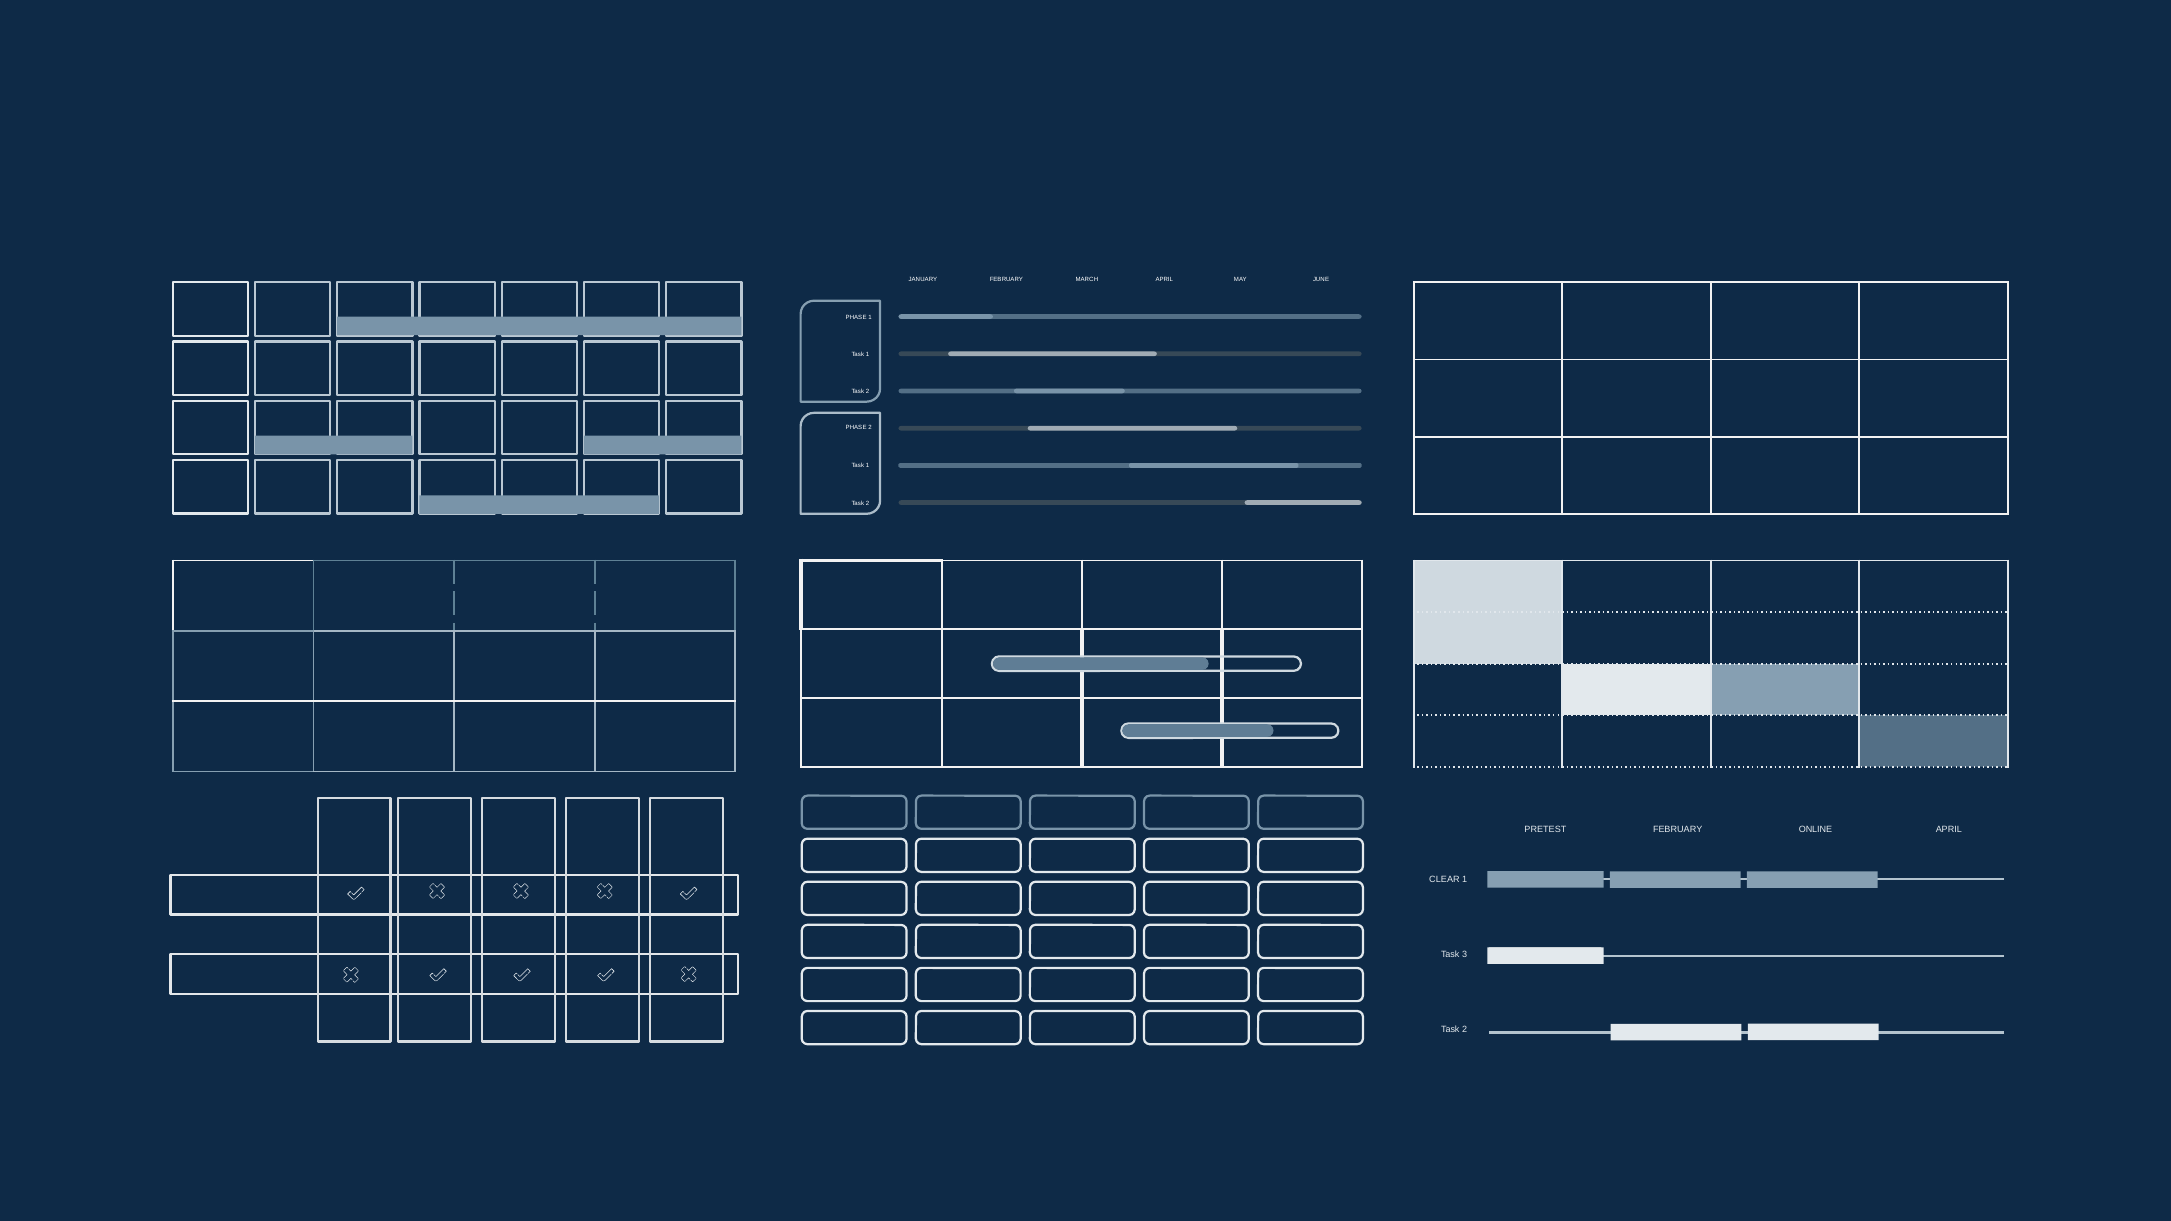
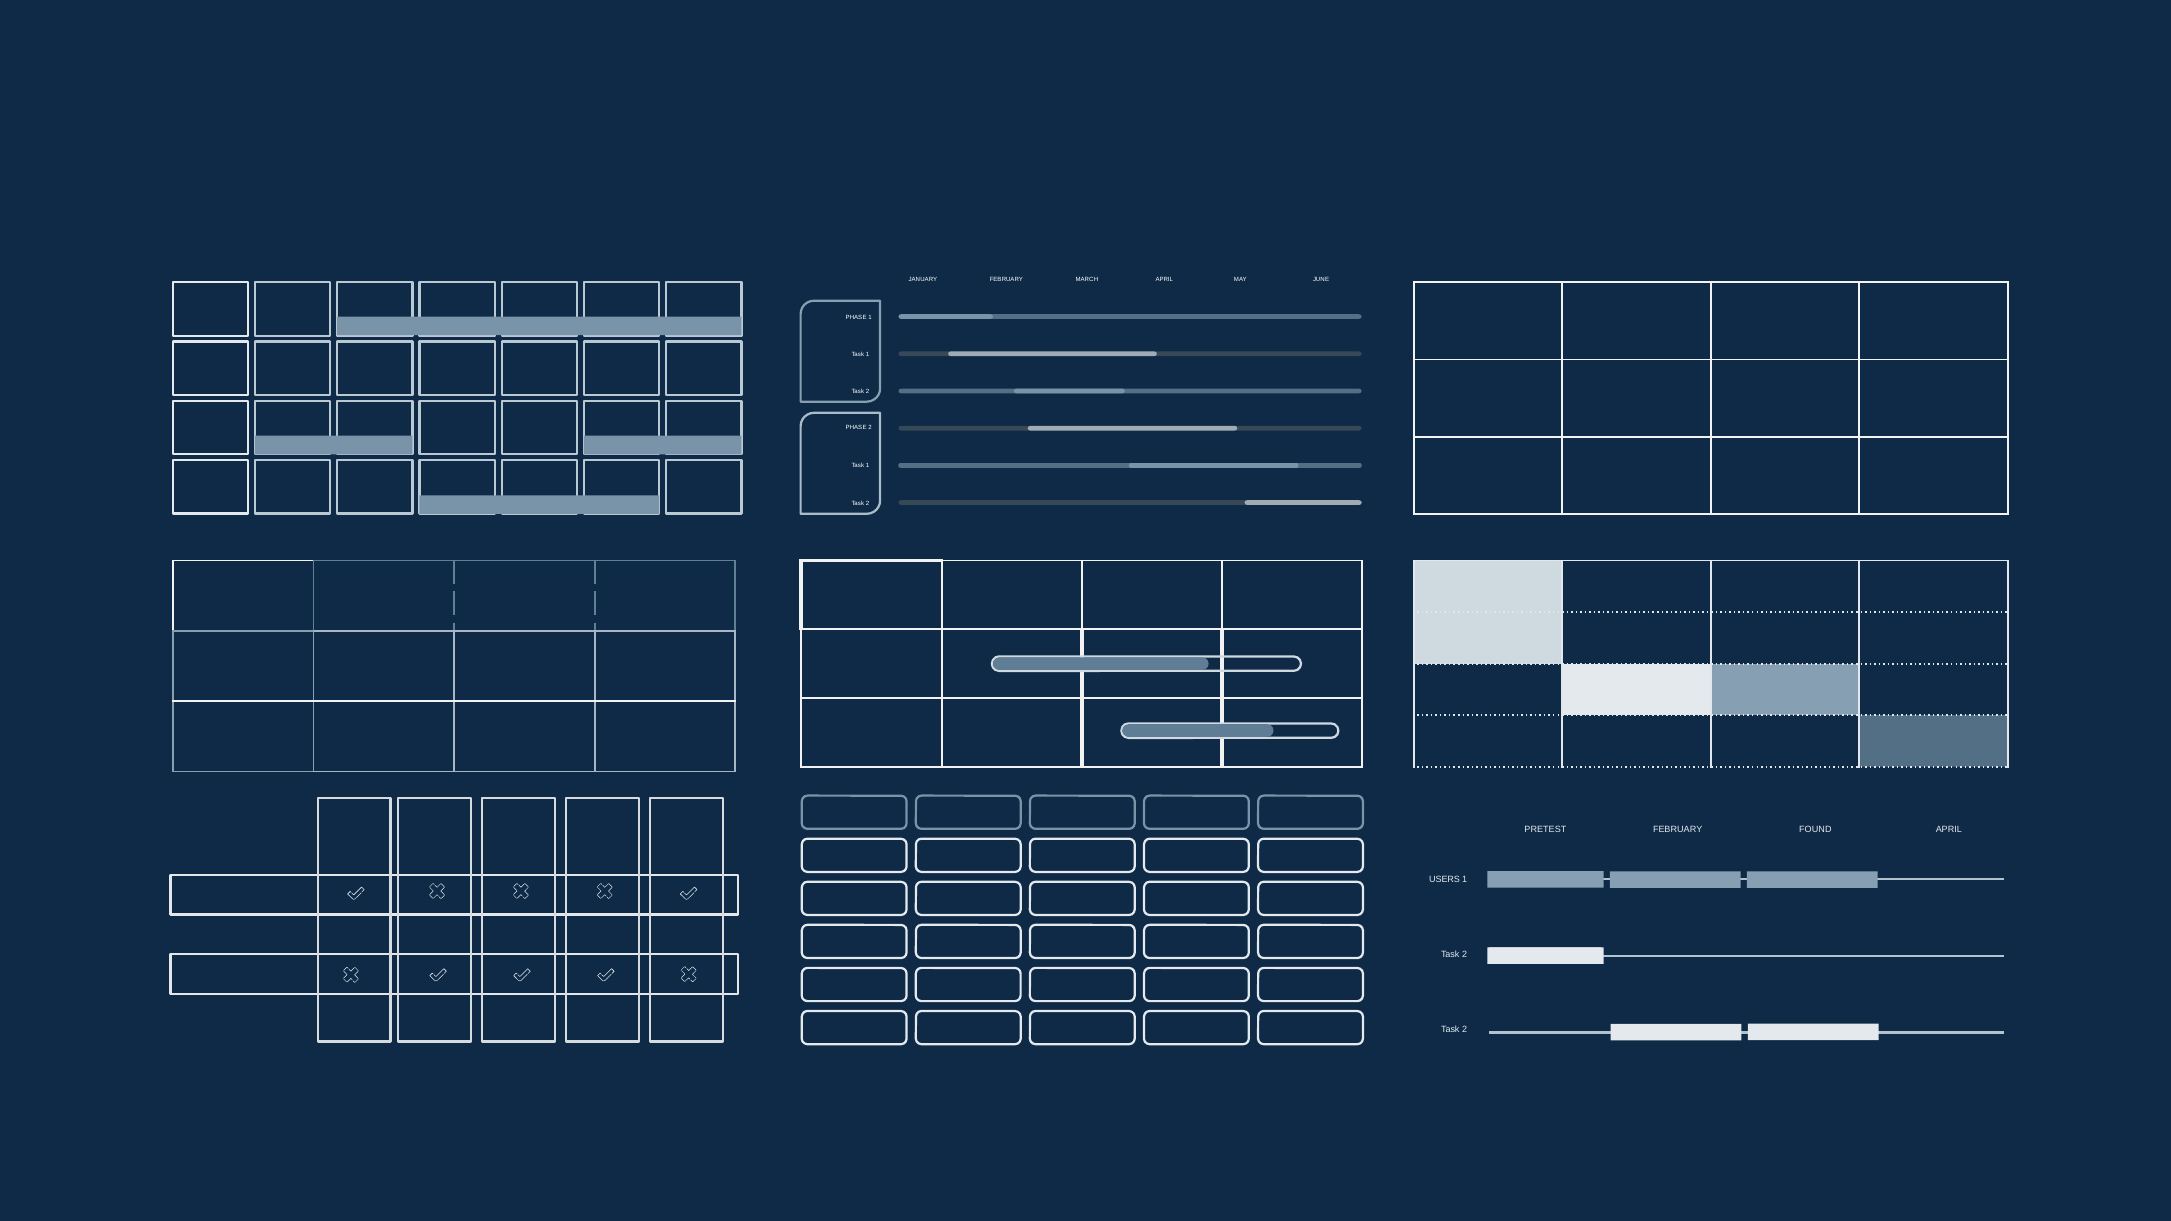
ONLINE: ONLINE -> FOUND (1815, 830)
CLEAR: CLEAR -> USERS (1445, 880)
3: 3 -> 2 (1465, 955)
